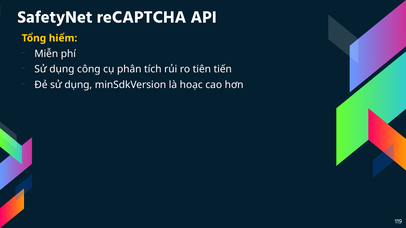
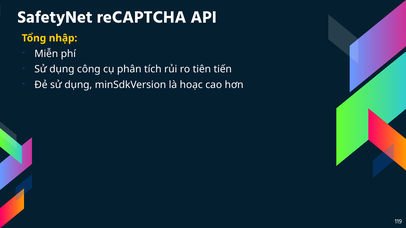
hiểm: hiểm -> nhập (63, 38)
